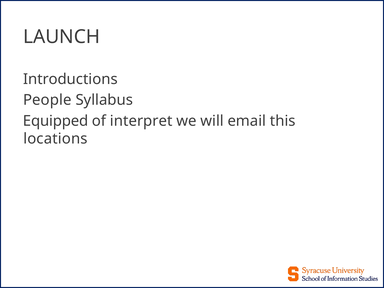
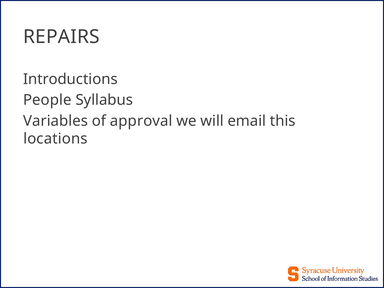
LAUNCH: LAUNCH -> REPAIRS (61, 37)
Equipped: Equipped -> Variables (56, 121)
interpret: interpret -> approval (141, 121)
